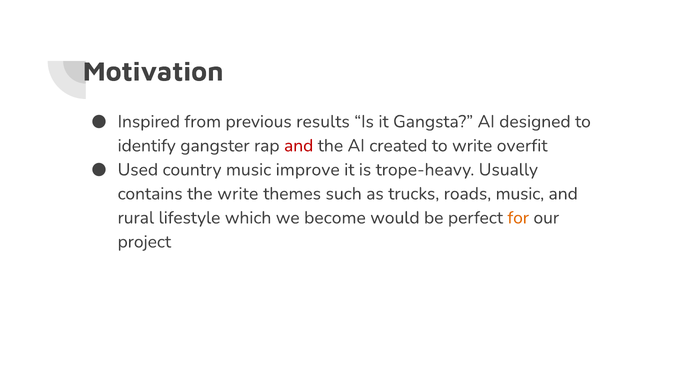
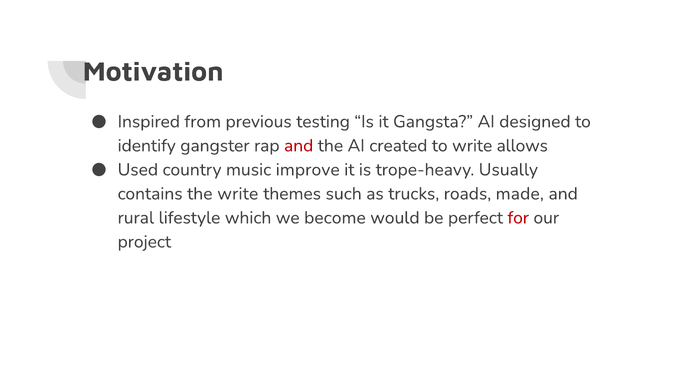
results: results -> testing (323, 122)
overfit: overfit -> allows (522, 146)
roads music: music -> made (520, 194)
for colour: orange -> red (518, 218)
